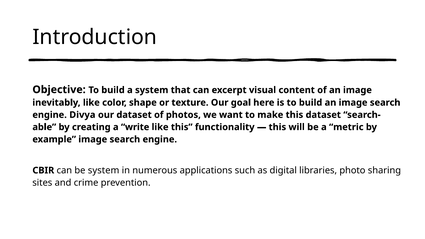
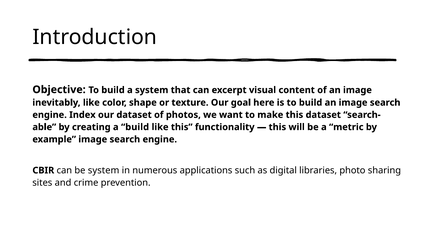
Divya: Divya -> Index (82, 115)
a write: write -> build (135, 127)
